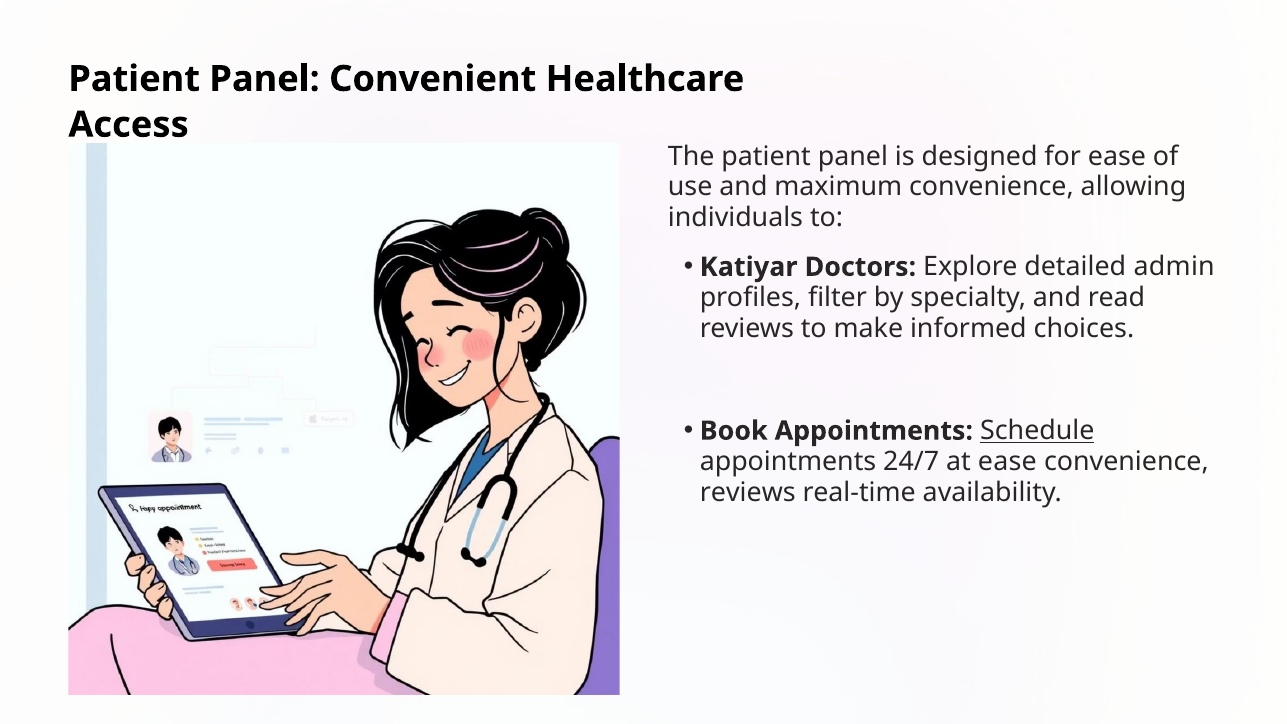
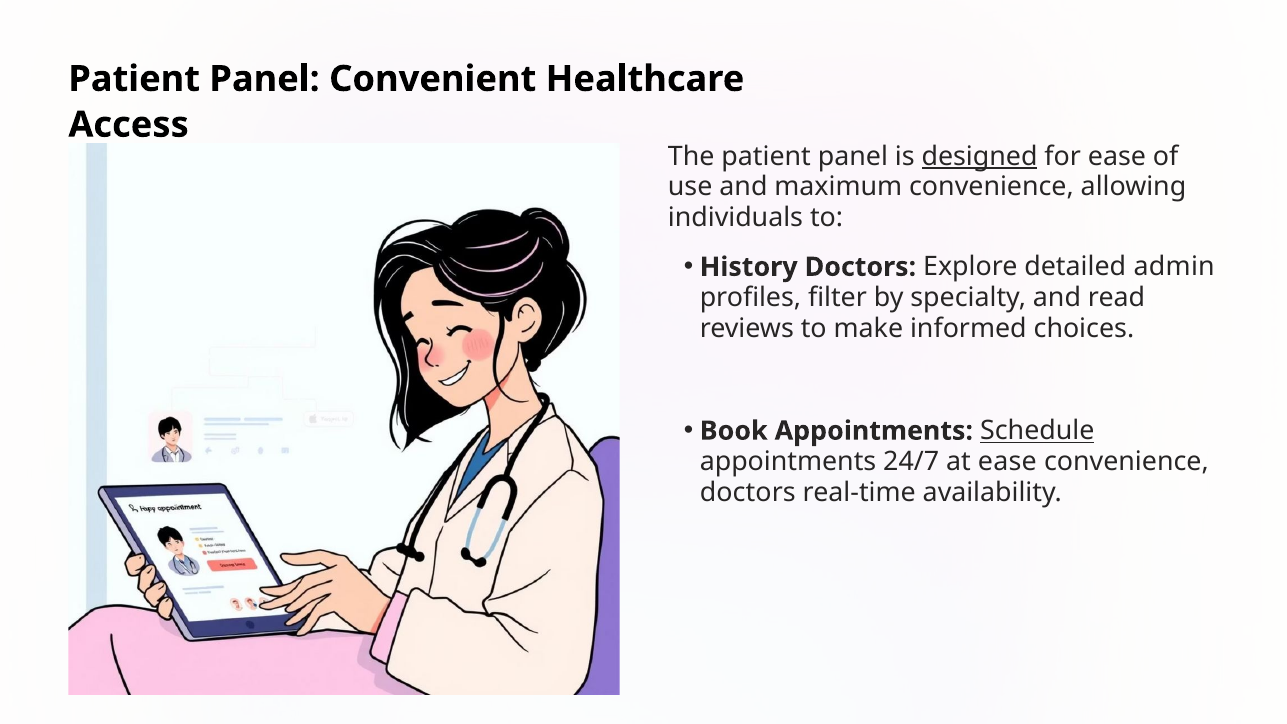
designed underline: none -> present (980, 156)
Katiyar: Katiyar -> History (749, 267)
reviews: reviews -> doctors (748, 492)
